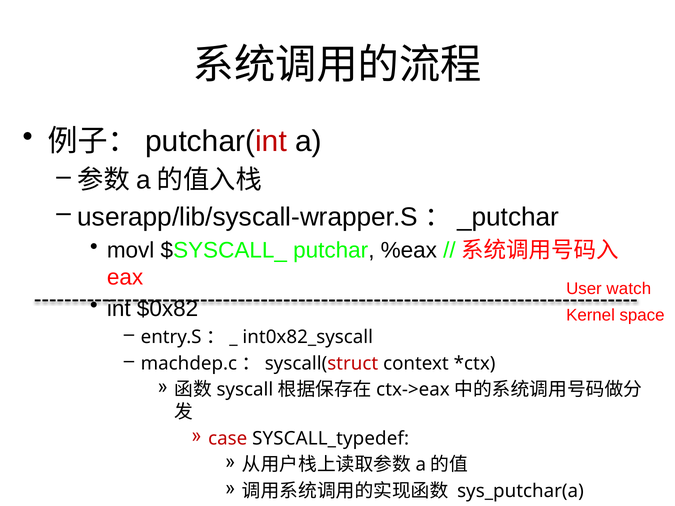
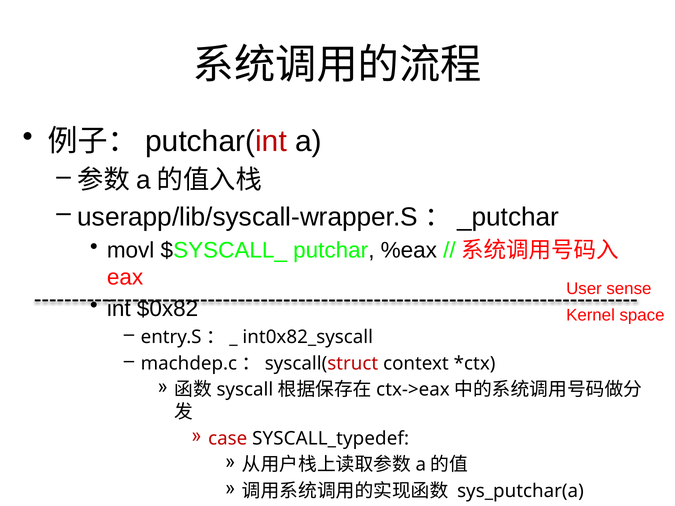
watch: watch -> sense (629, 289)
